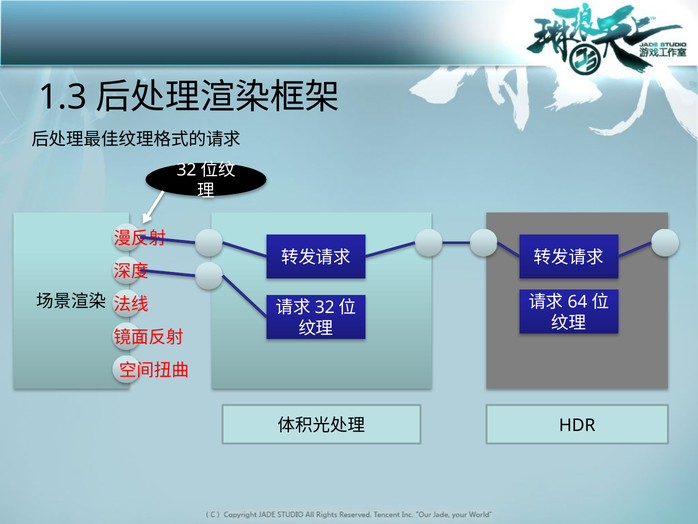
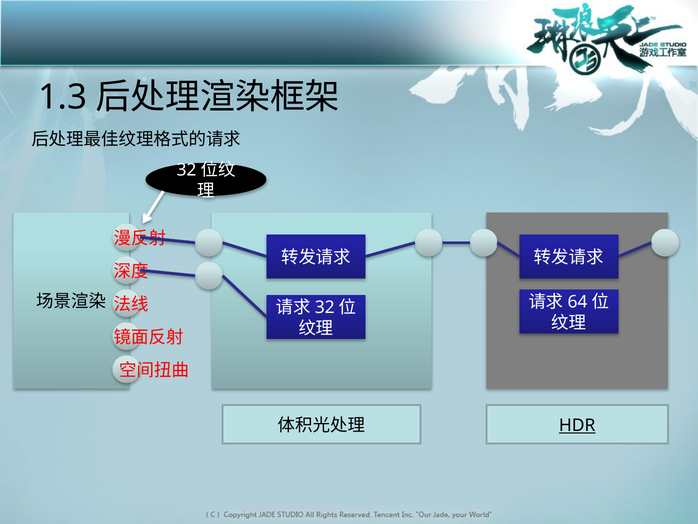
HDR underline: none -> present (577, 425)
